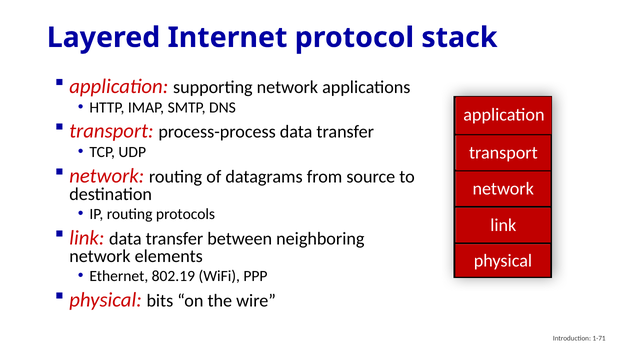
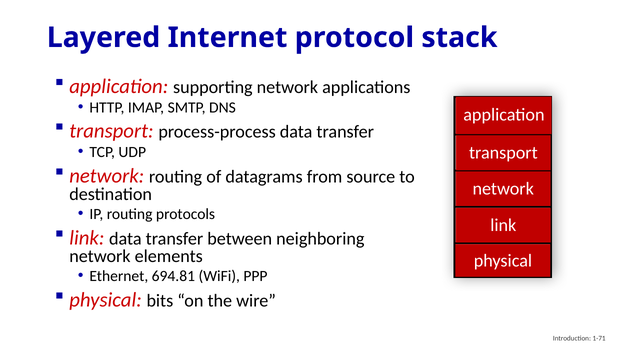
802.19: 802.19 -> 694.81 (173, 276)
